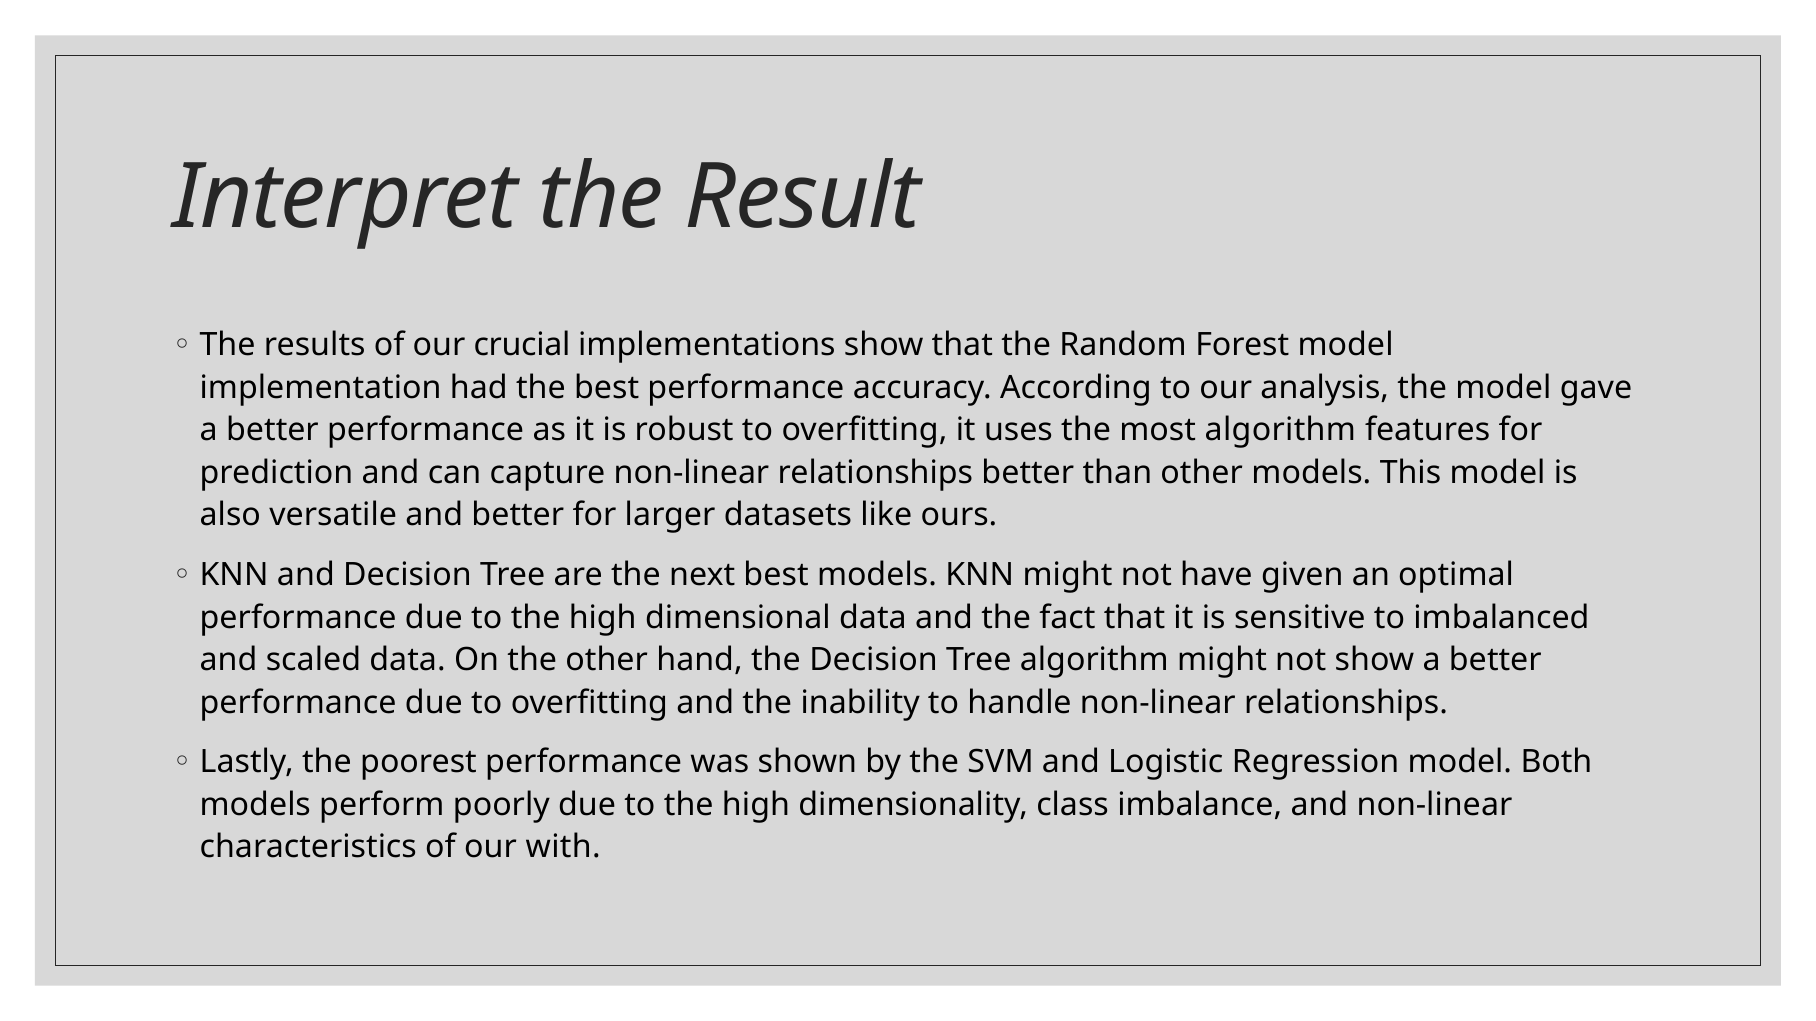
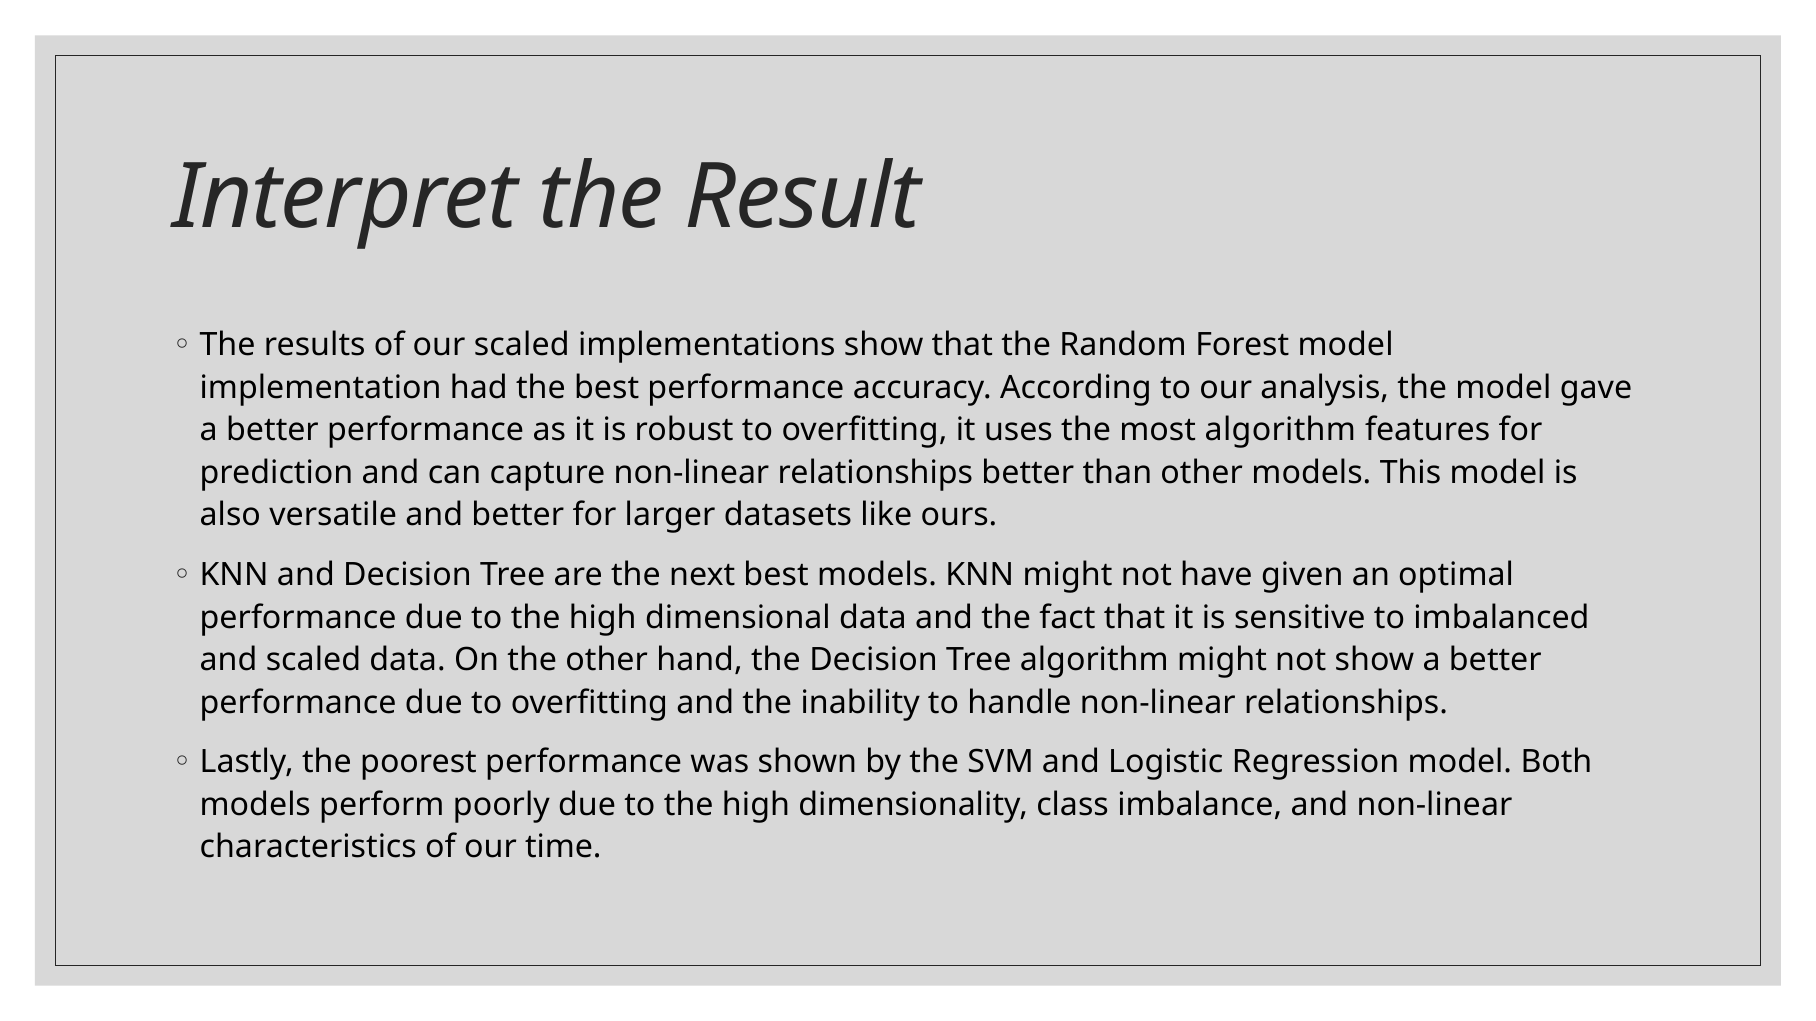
our crucial: crucial -> scaled (522, 346)
with: with -> time (563, 847)
